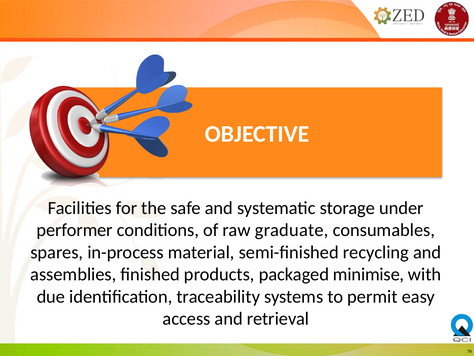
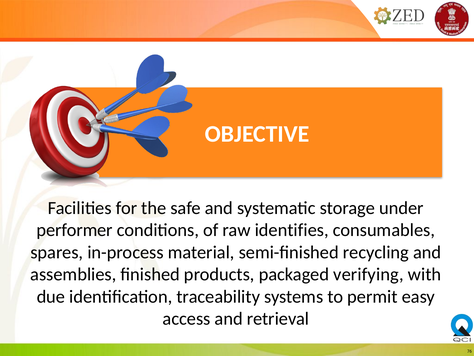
graduate: graduate -> identifies (292, 230)
minimise: minimise -> verifying (368, 274)
